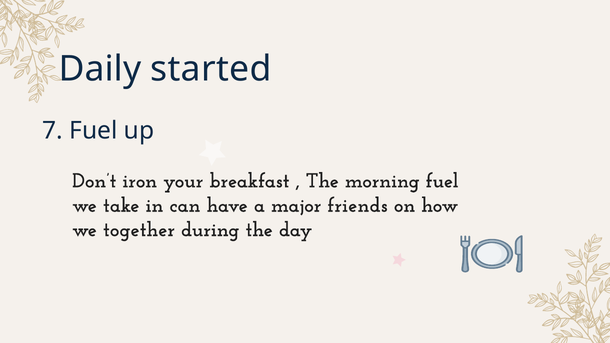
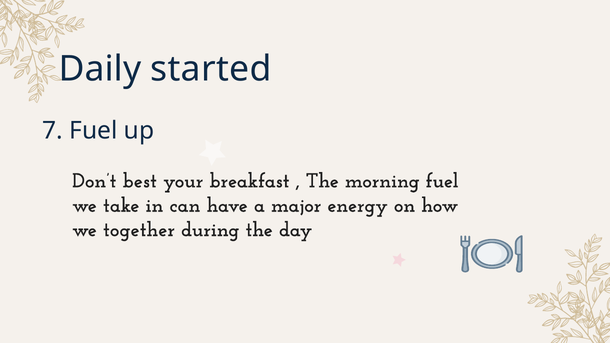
iron: iron -> best (140, 181)
friends: friends -> energy (358, 205)
